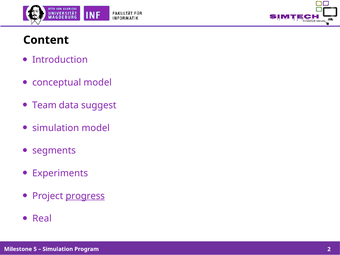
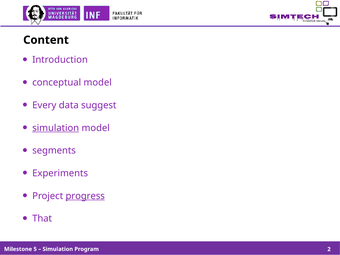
Team: Team -> Every (44, 105)
simulation underline: none -> present (56, 128)
Real: Real -> That (42, 219)
